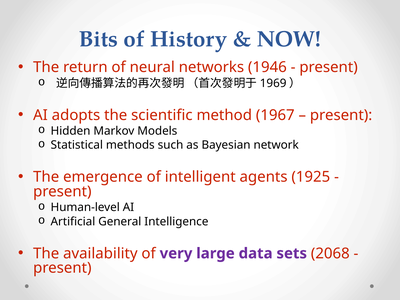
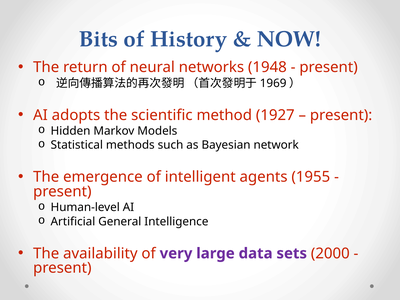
1946: 1946 -> 1948 (267, 67)
1967: 1967 -> 1927 (275, 115)
1925: 1925 -> 1955 (311, 177)
2068: 2068 -> 2000 (330, 253)
